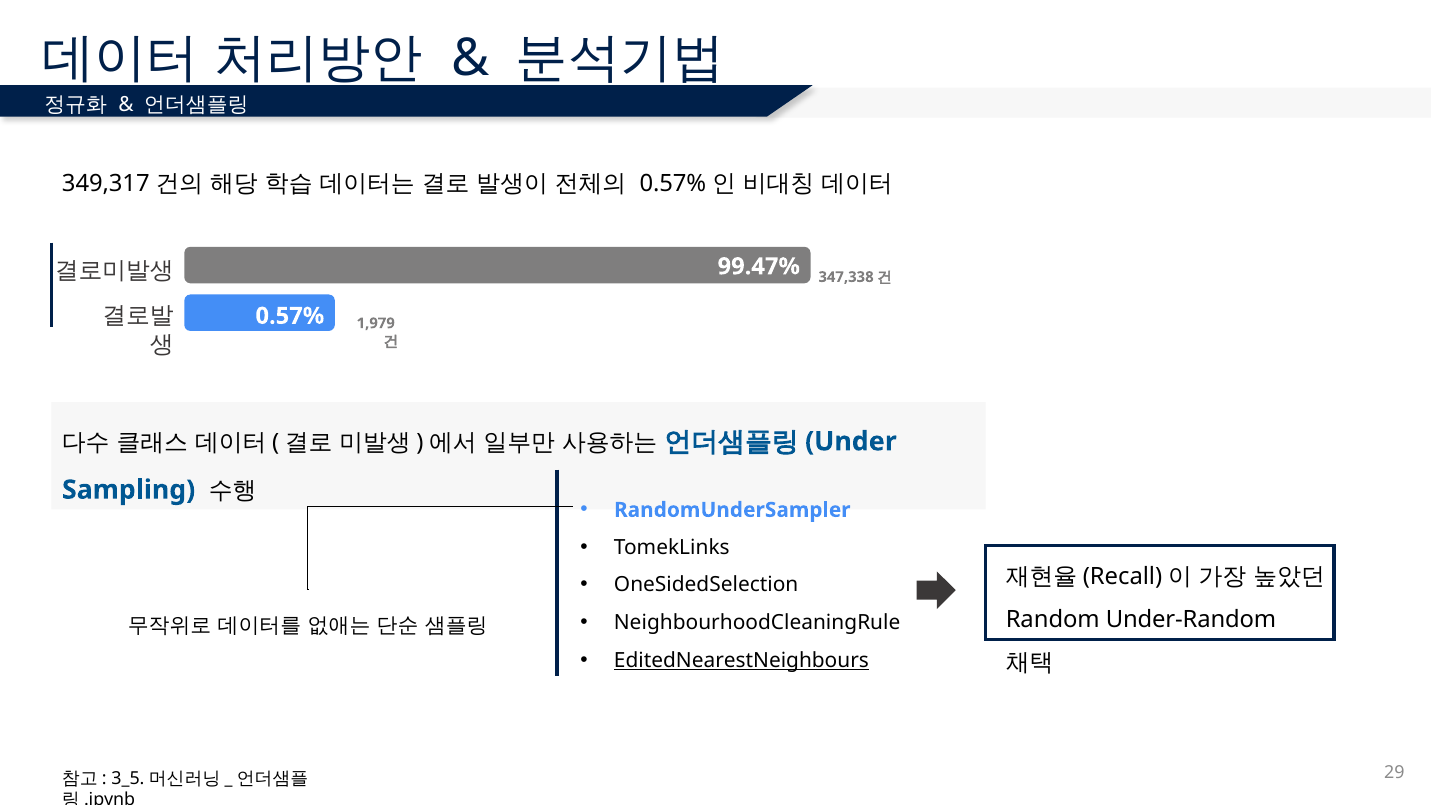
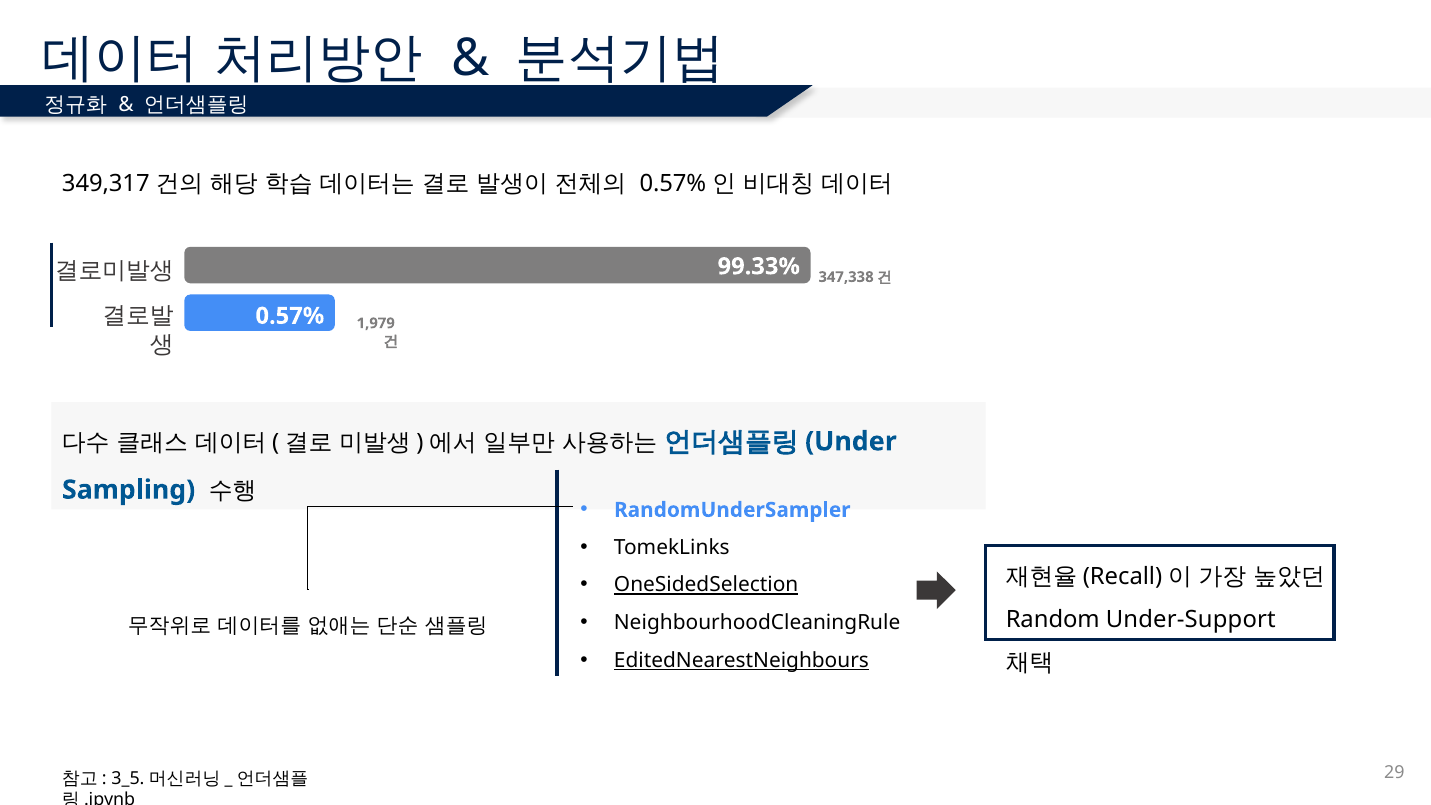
99.47%: 99.47% -> 99.33% (759, 266)
OneSidedSelection underline: none -> present (706, 585)
Under-Random: Under-Random -> Under-Support (1191, 619)
